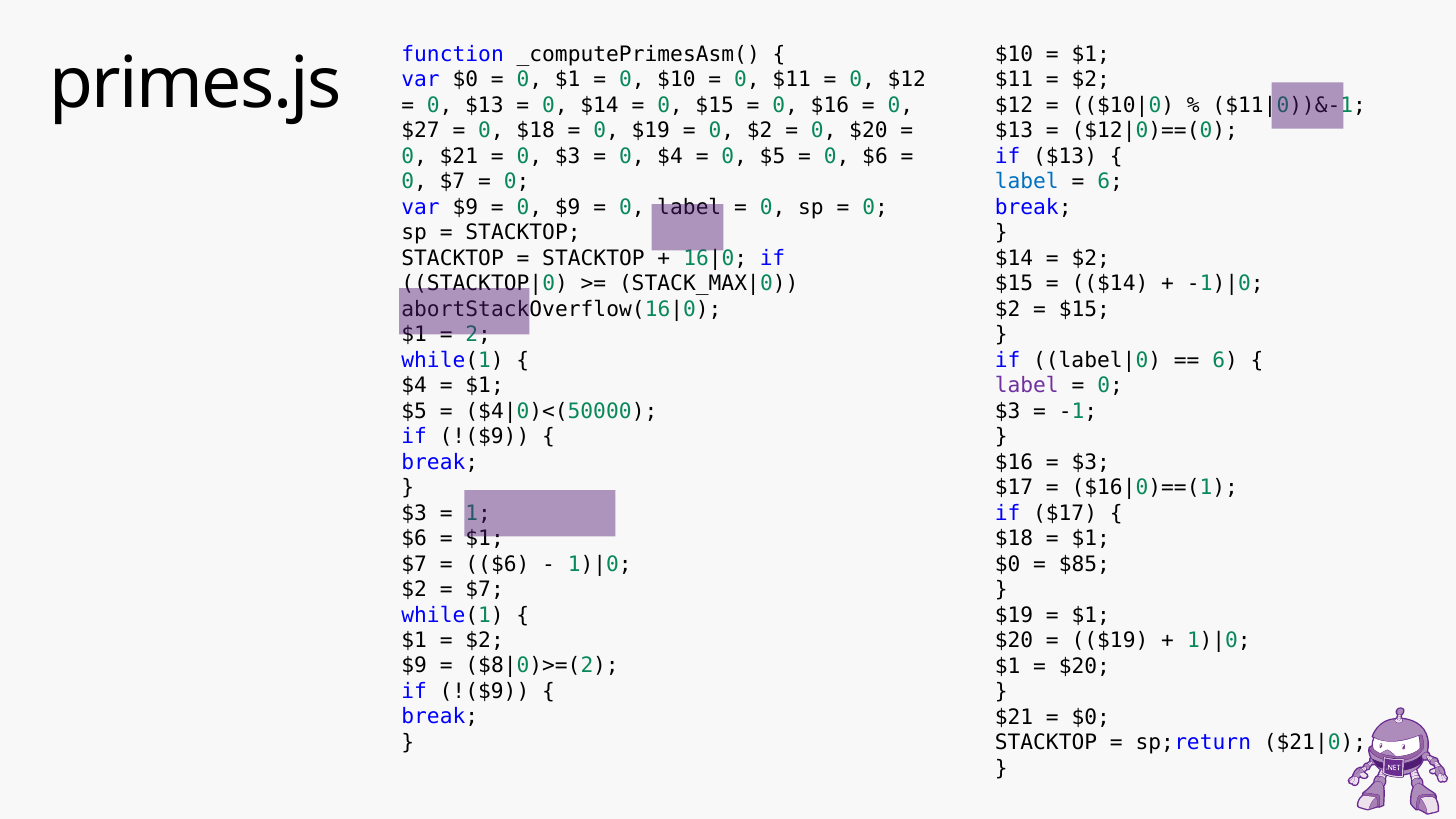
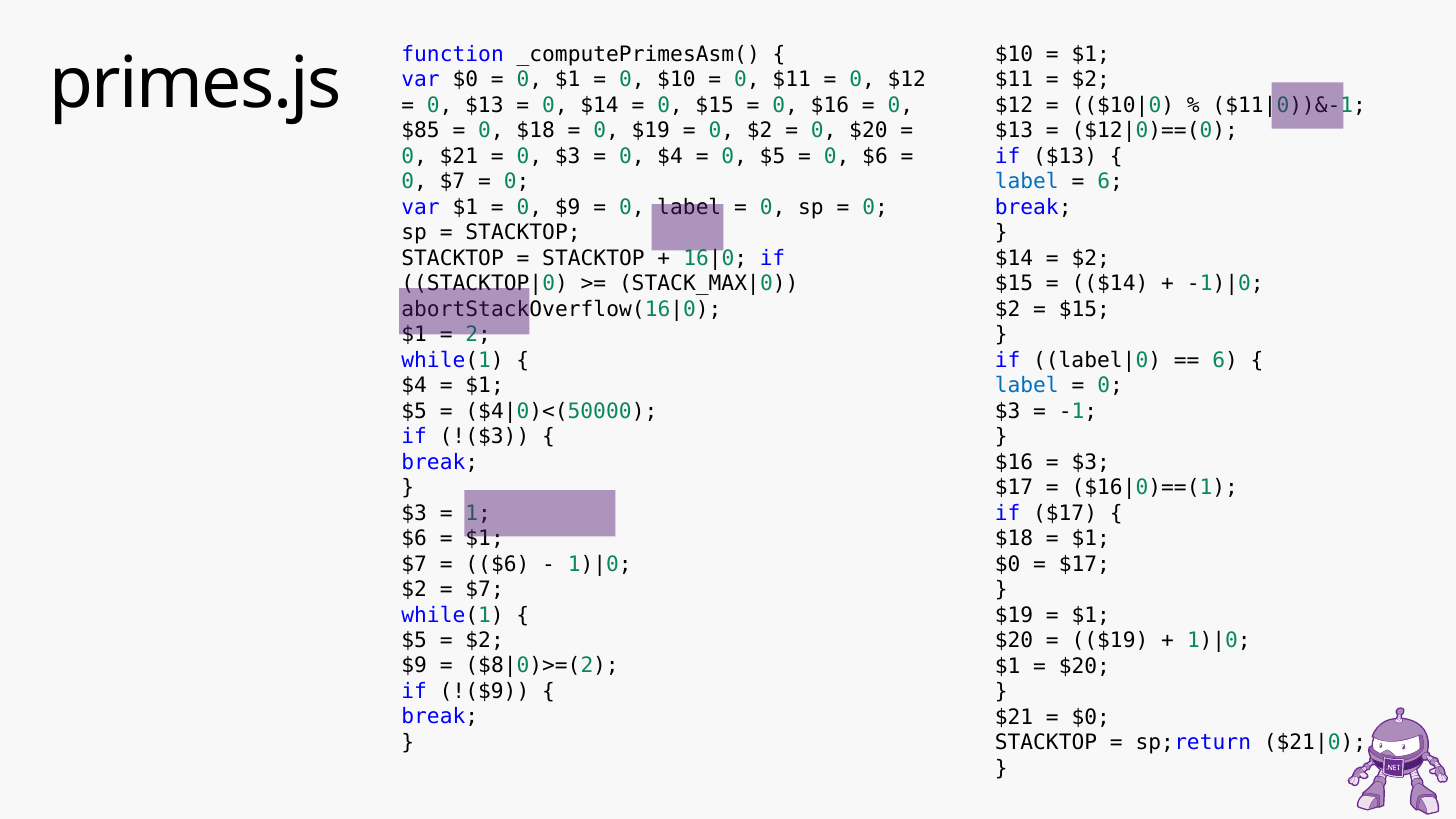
$27: $27 -> $85 (421, 131)
var $9: $9 -> $1 (465, 207)
label colour: purple -> blue (1027, 386)
!($9: !($9 -> !($3 (484, 437)
$85: $85 -> $17 (1084, 564)
$1: $1 -> $5 (414, 640)
